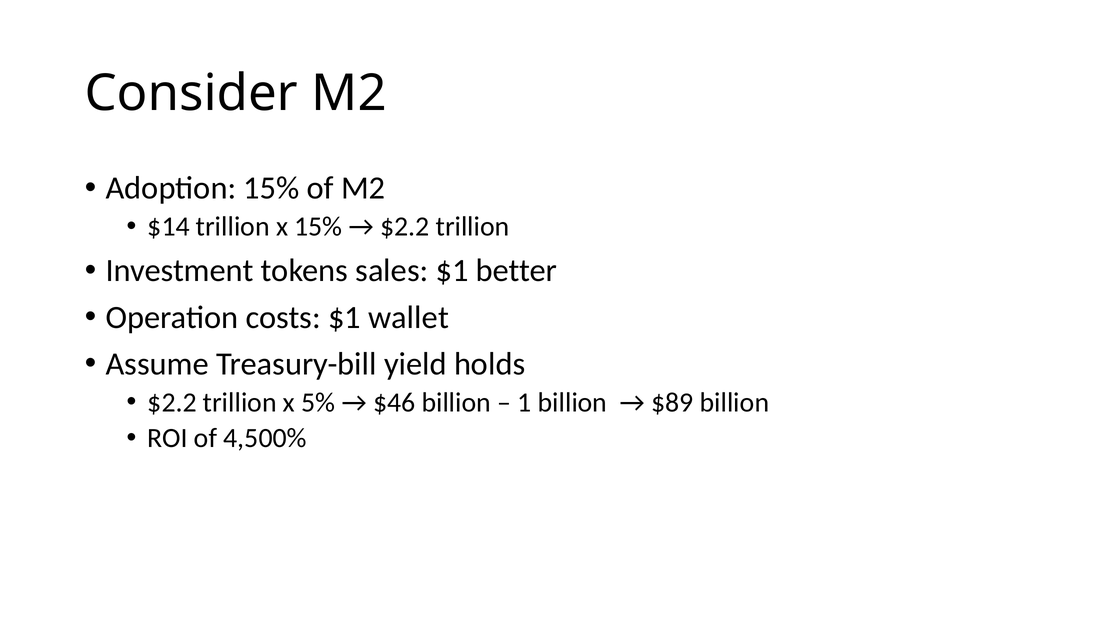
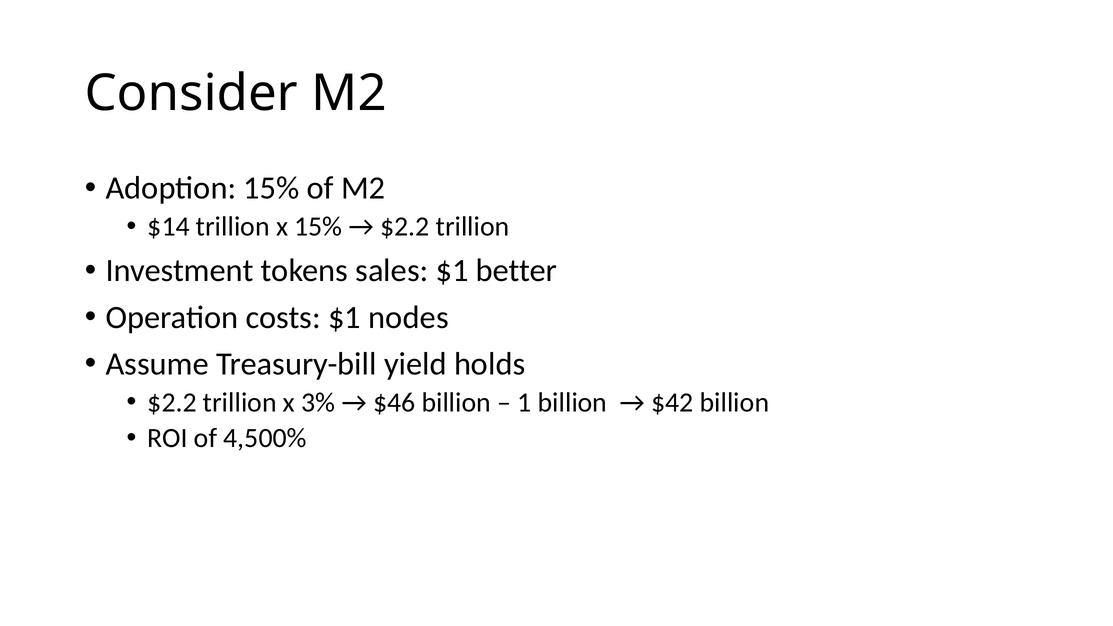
wallet: wallet -> nodes (409, 317)
5%: 5% -> 3% (318, 402)
$89: $89 -> $42 (672, 402)
